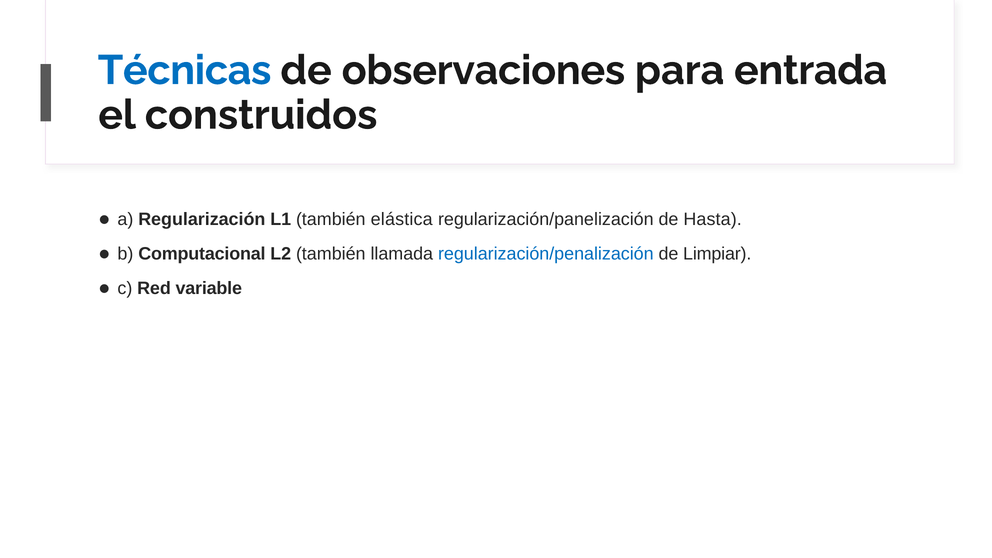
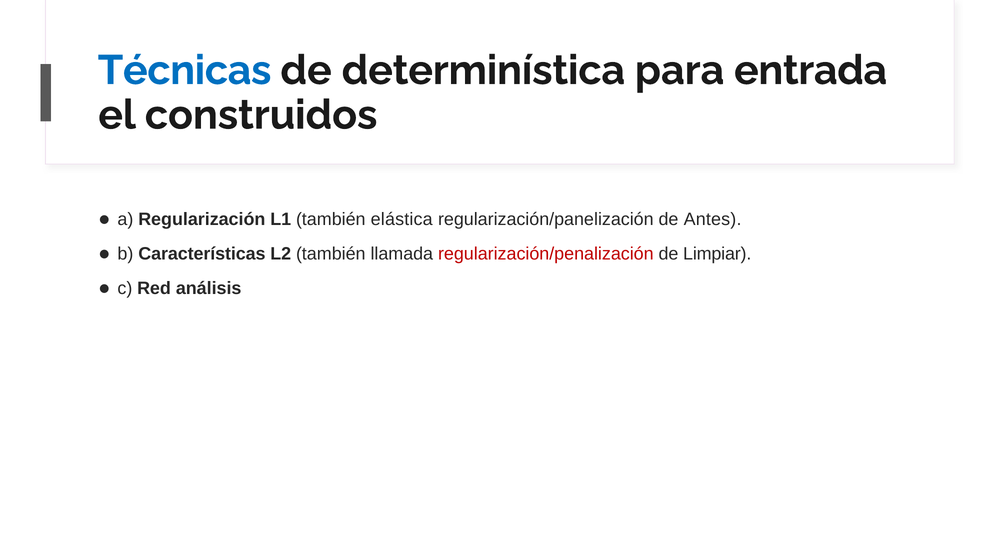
observaciones: observaciones -> determinística (483, 70)
Hasta: Hasta -> Antes (713, 219)
Computacional: Computacional -> Características (202, 254)
regularización/penalización colour: blue -> red (546, 254)
variable: variable -> análisis (209, 288)
